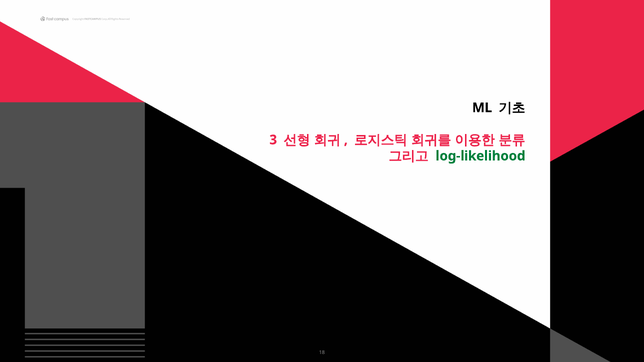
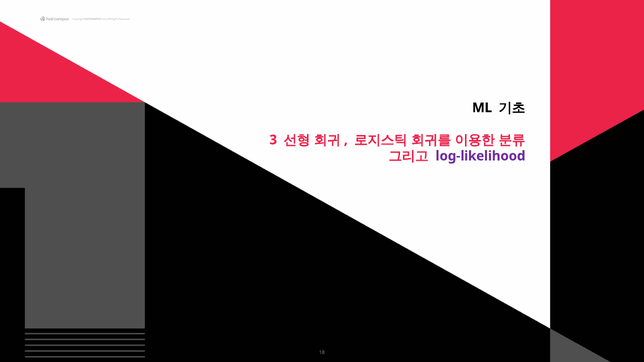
log-likelihood colour: green -> purple (481, 156)
